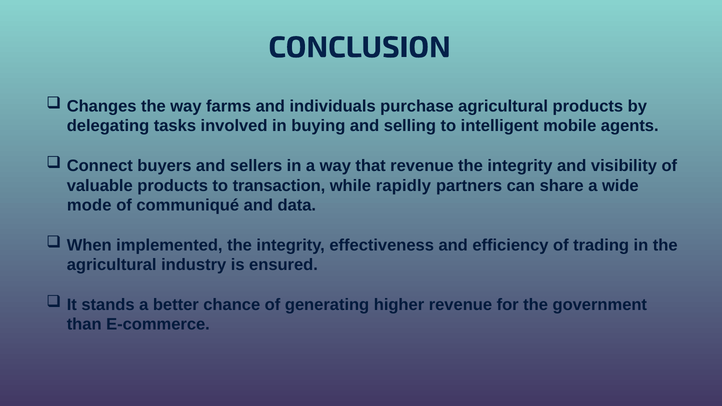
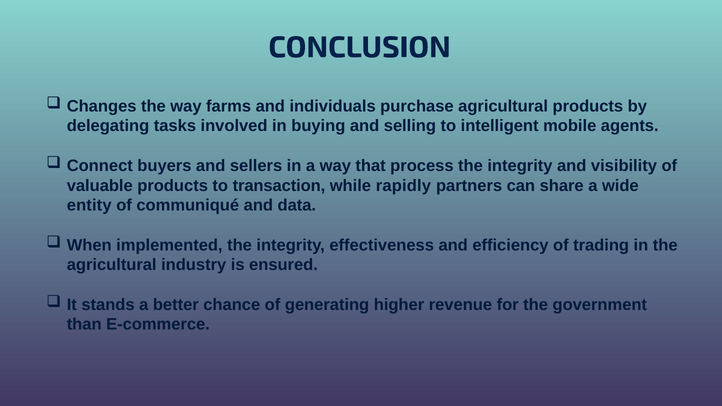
that revenue: revenue -> process (422, 166)
mode: mode -> entity (89, 205)
